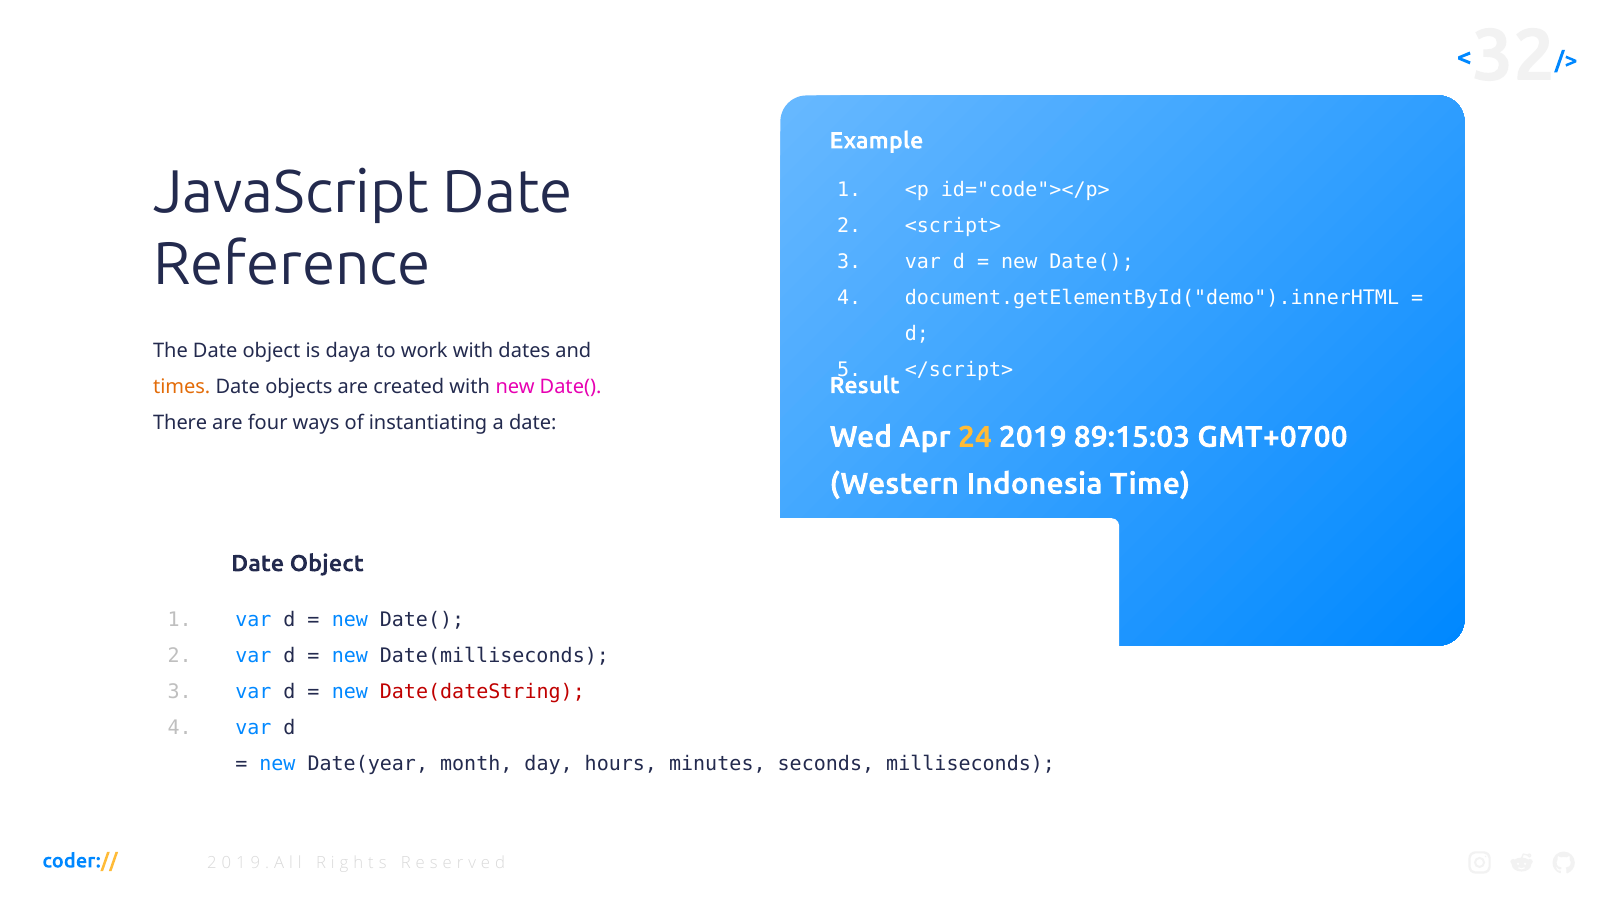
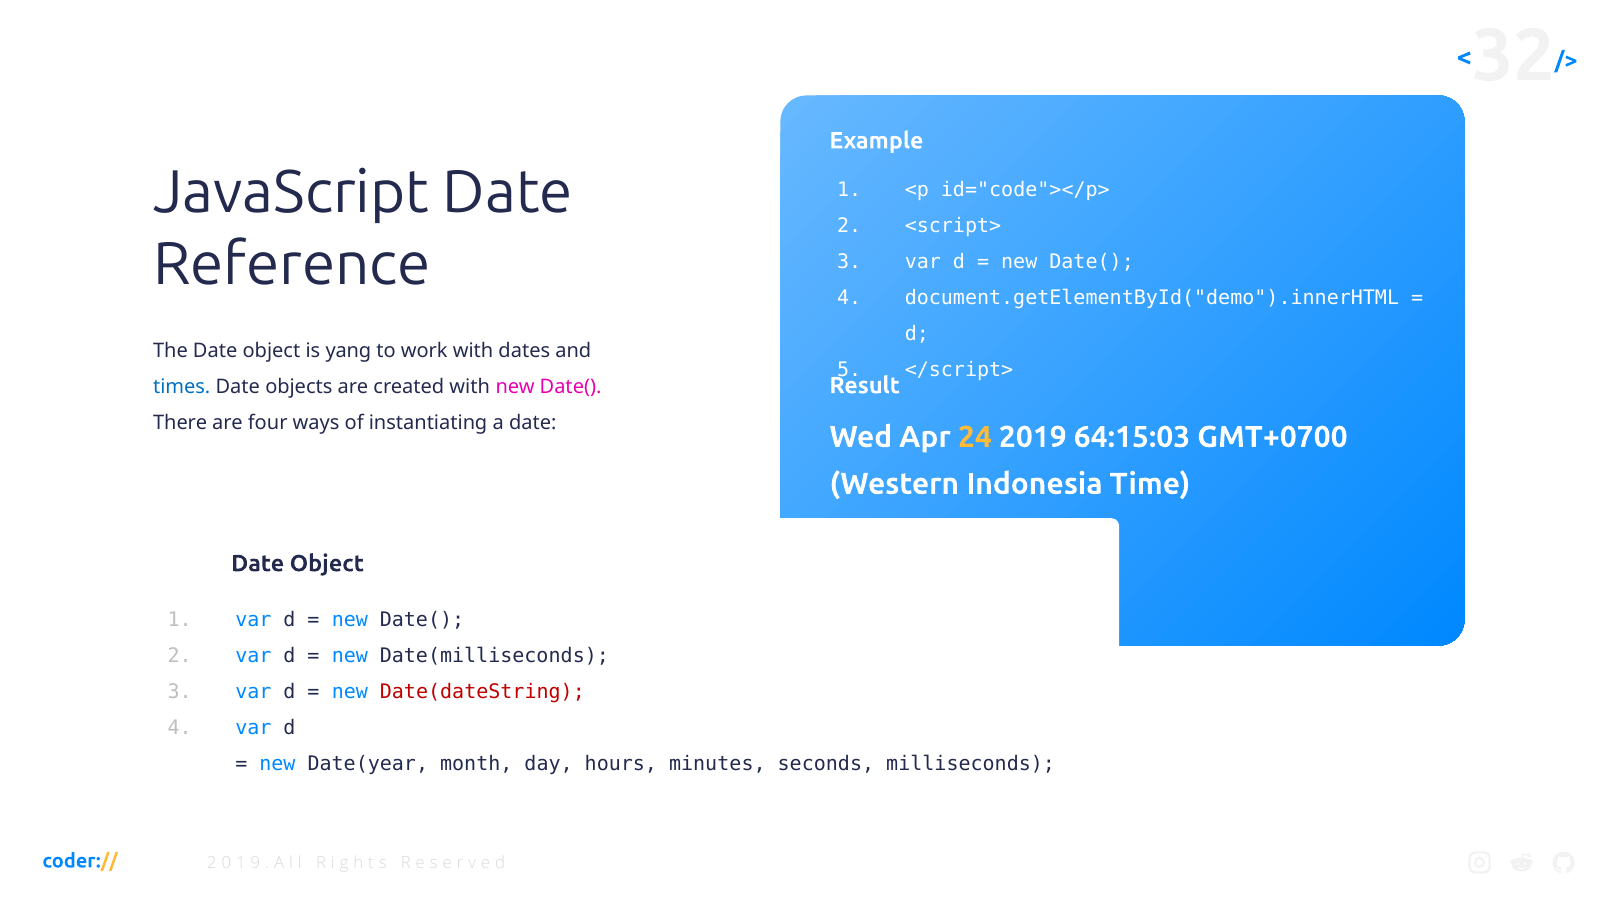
daya: daya -> yang (348, 351)
times colour: orange -> blue (182, 387)
89:15:03: 89:15:03 -> 64:15:03 (1132, 437)
